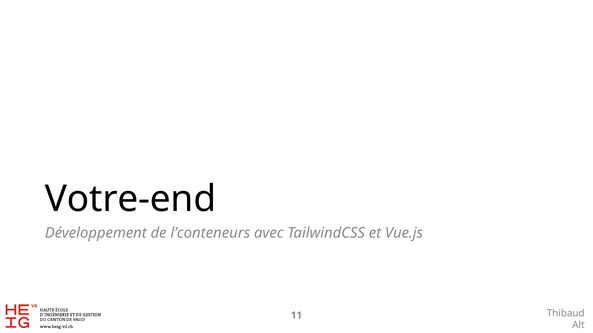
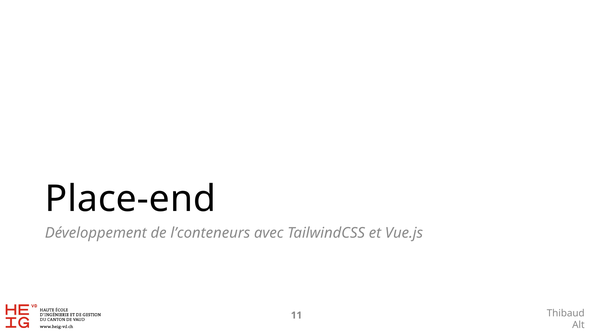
Votre-end: Votre-end -> Place-end (130, 199)
